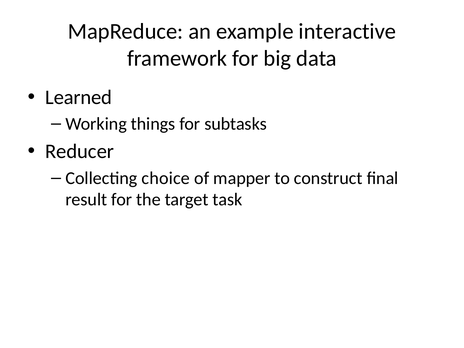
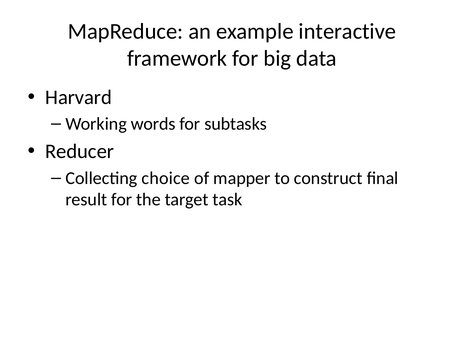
Learned: Learned -> Harvard (79, 97)
things: things -> words (153, 124)
